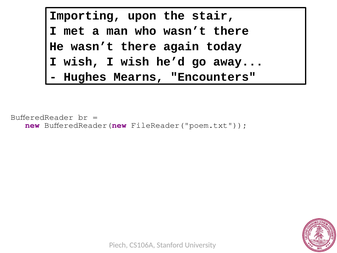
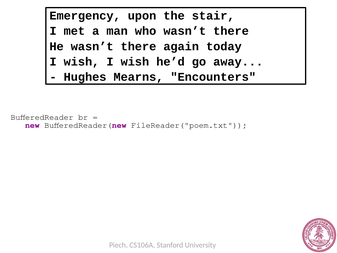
Importing: Importing -> Emergency (85, 16)
